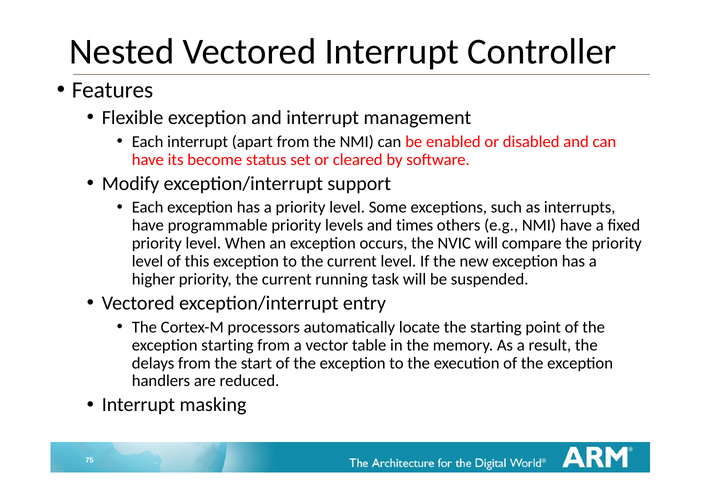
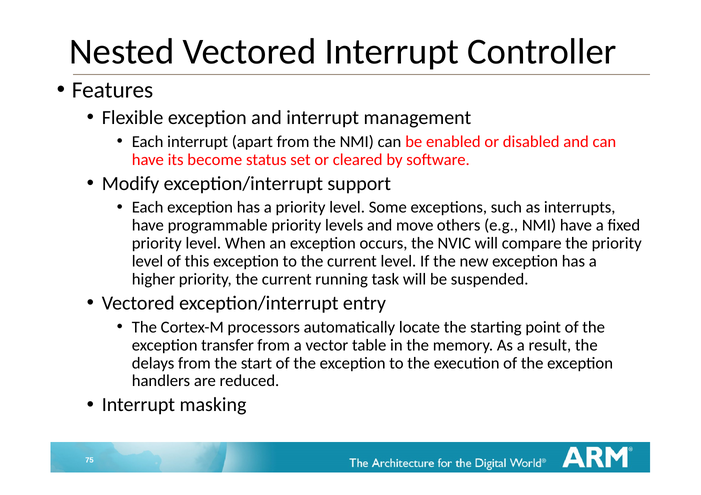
times: times -> move (415, 226)
exception starting: starting -> transfer (228, 345)
